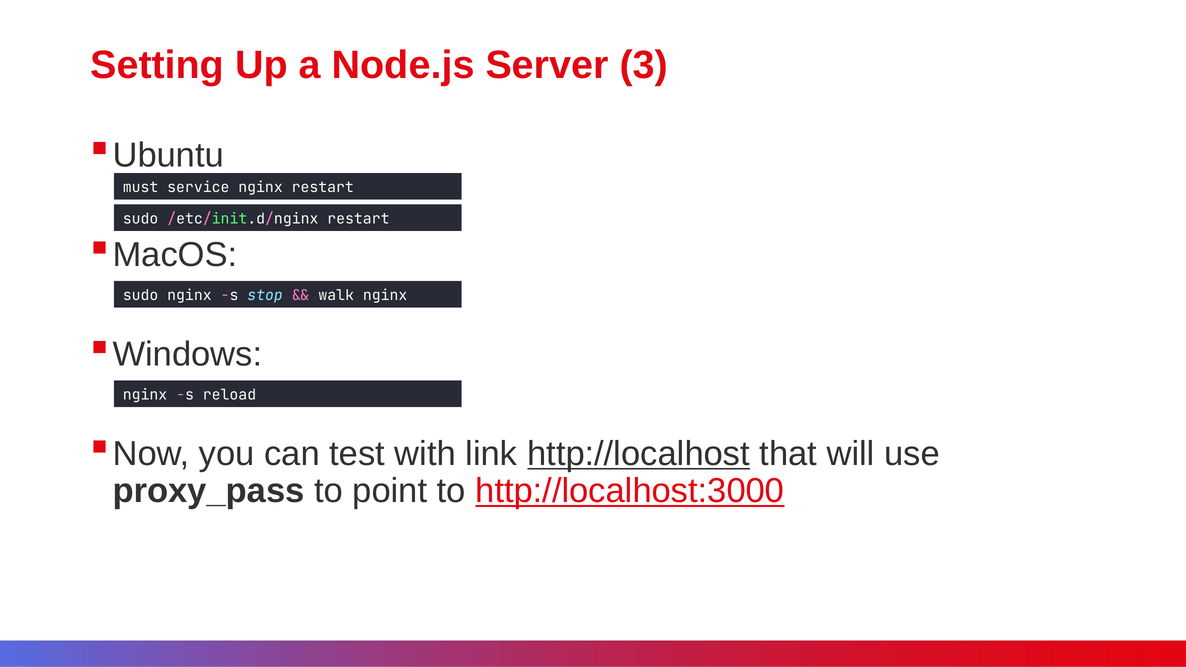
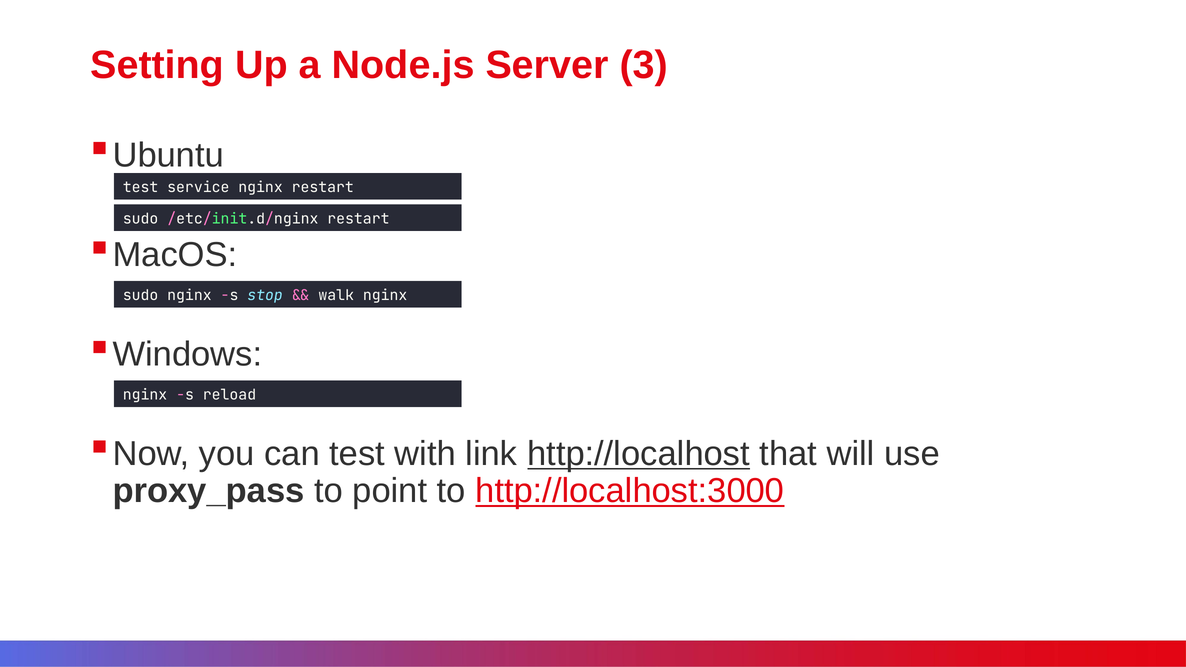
must: must -> test (141, 187)
